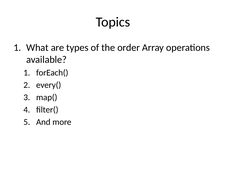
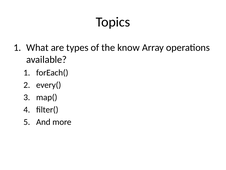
order: order -> know (129, 47)
